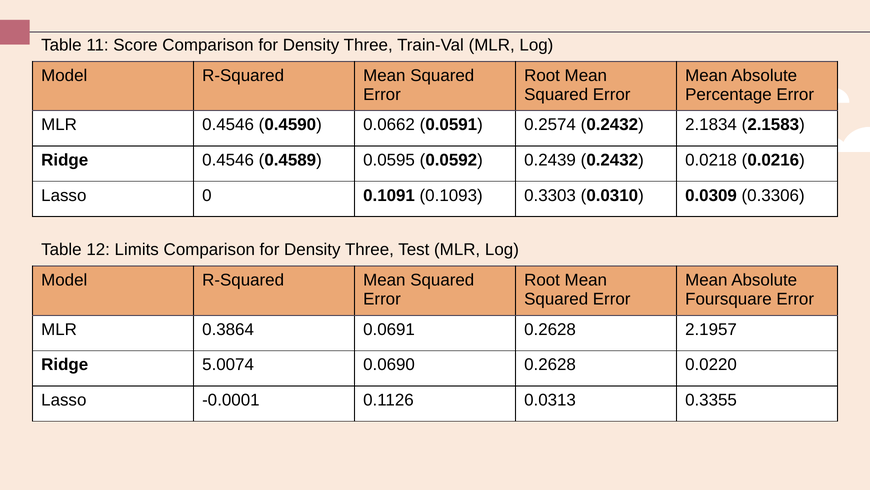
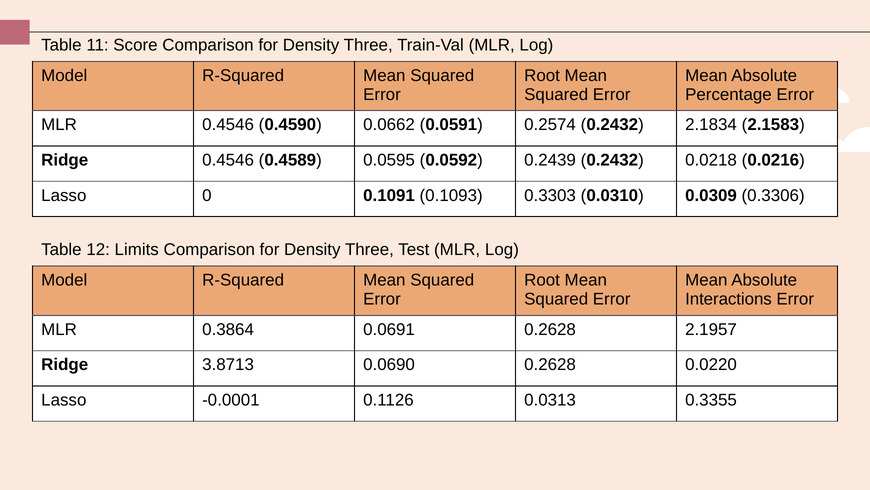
Foursquare: Foursquare -> Interactions (728, 299)
5.0074: 5.0074 -> 3.8713 (228, 364)
